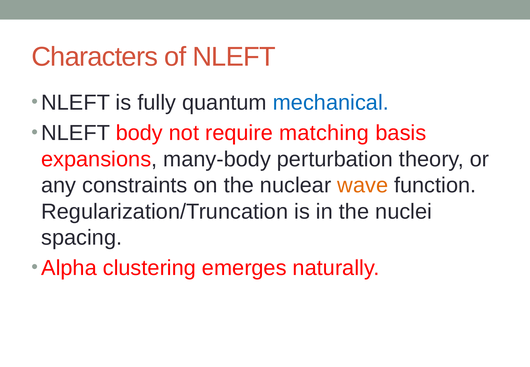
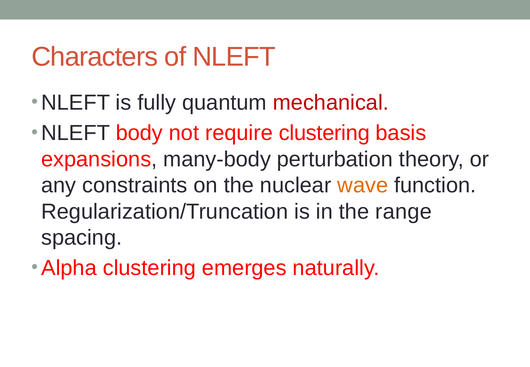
mechanical colour: blue -> red (331, 103)
require matching: matching -> clustering (324, 133)
nuclei: nuclei -> range (404, 211)
